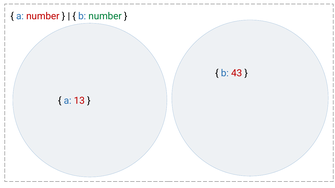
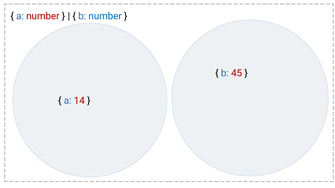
number colour: green -> blue (105, 16)
43: 43 -> 45 (237, 73)
13: 13 -> 14 (79, 101)
